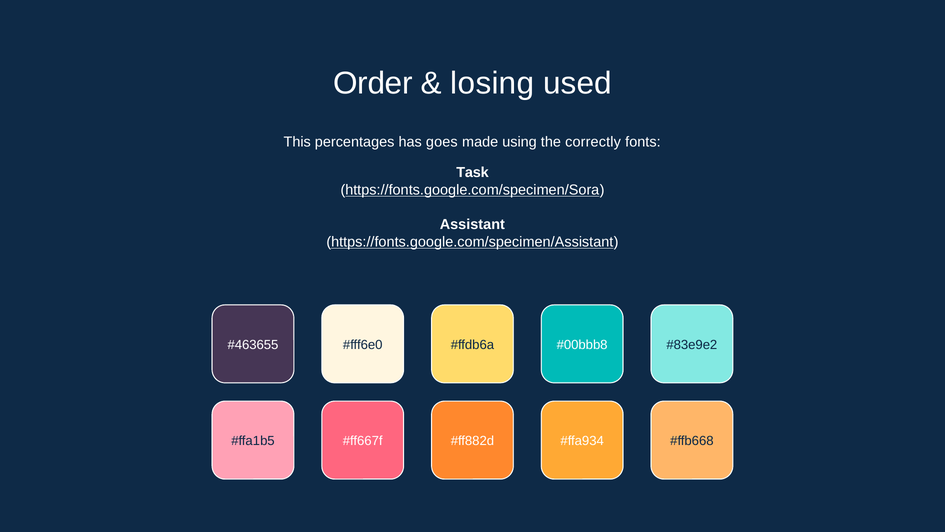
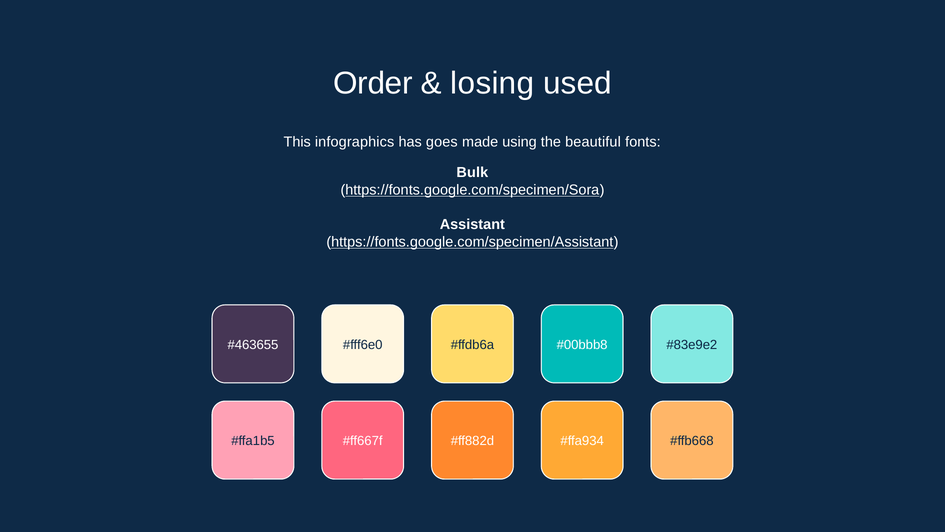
percentages: percentages -> infographics (355, 142)
correctly: correctly -> beautiful (593, 142)
Task: Task -> Bulk (472, 172)
